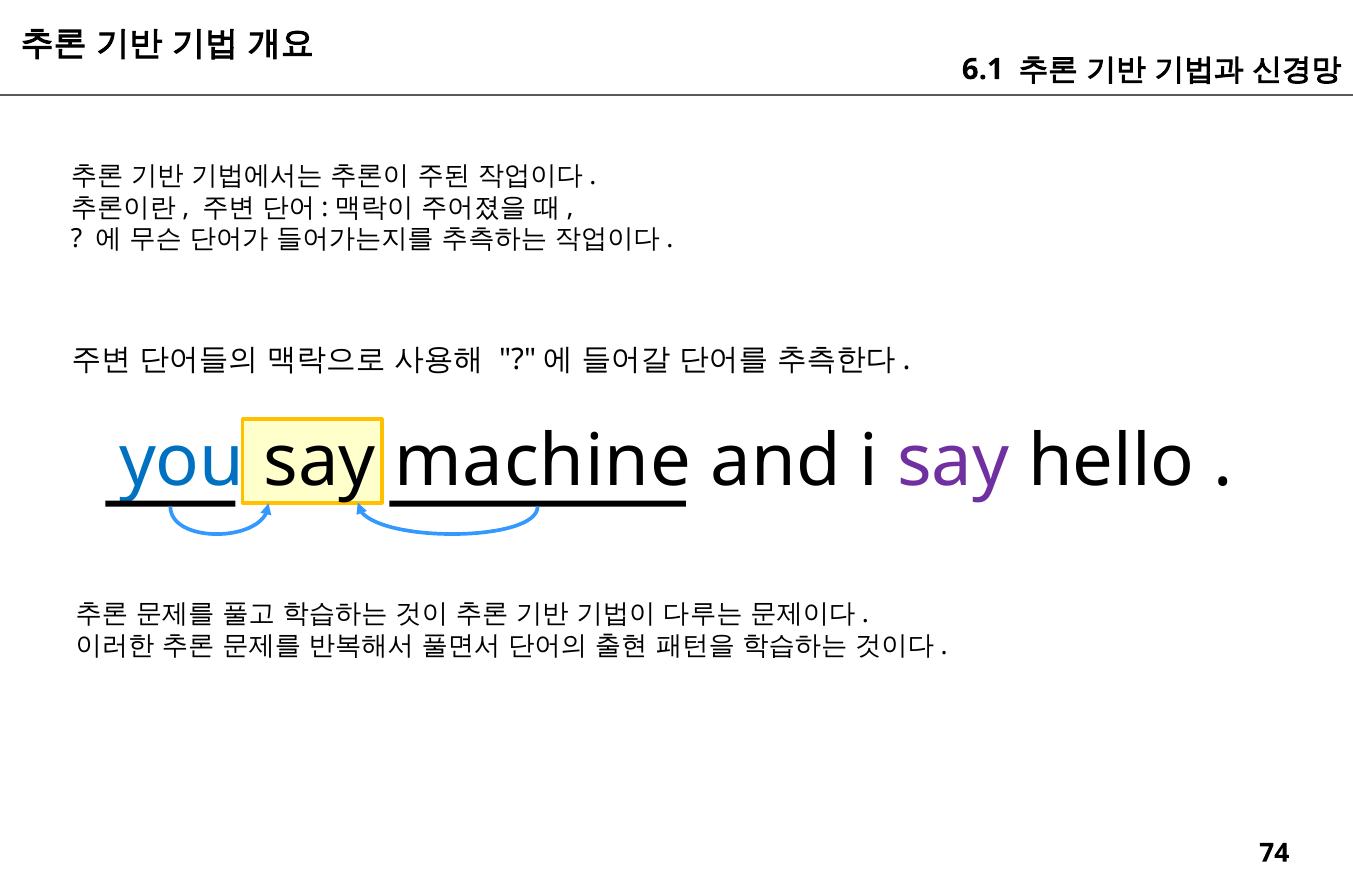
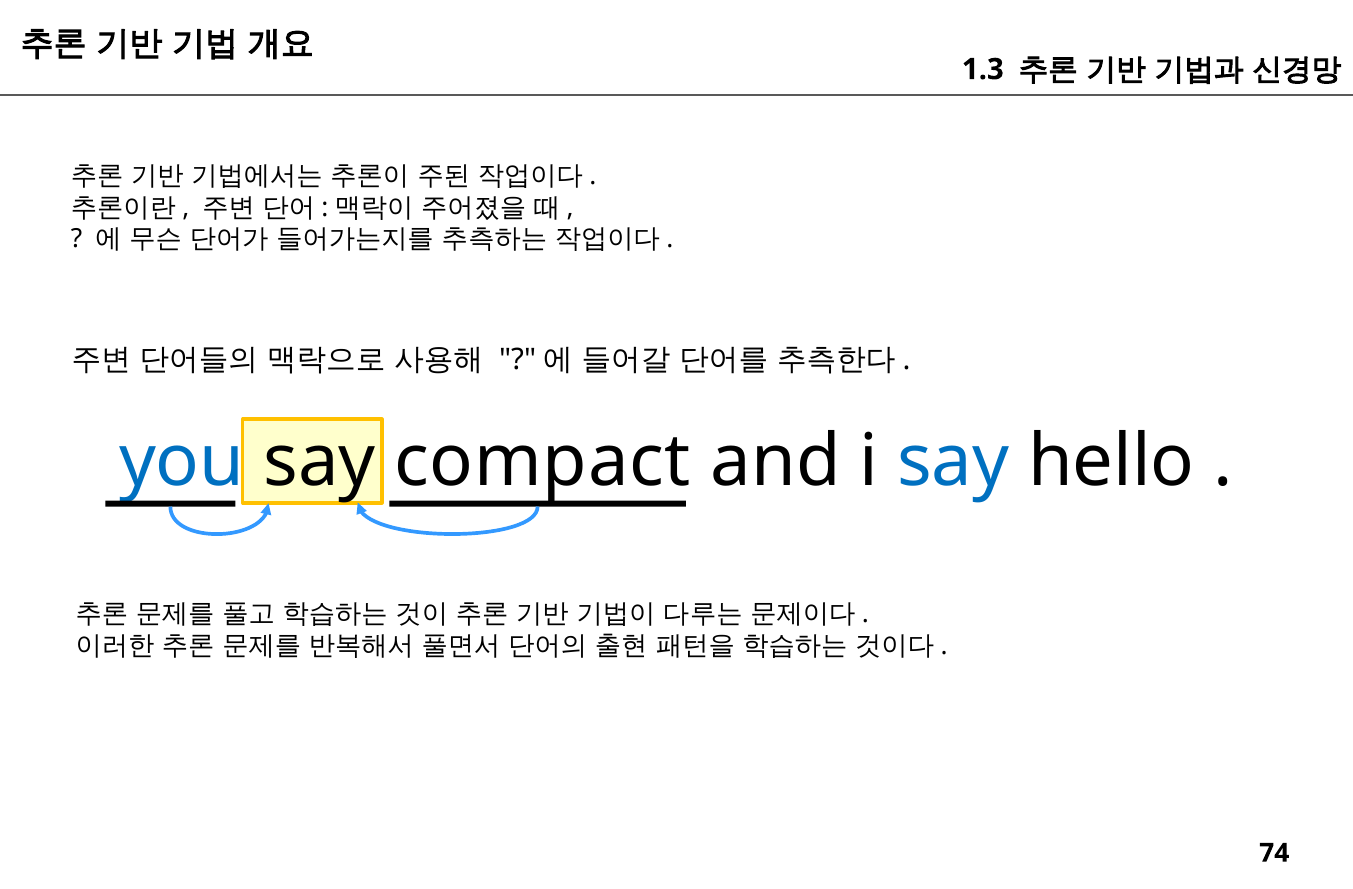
6.1: 6.1 -> 1.3 (983, 69)
machine: machine -> compact (543, 461)
say colour: purple -> blue (953, 461)
